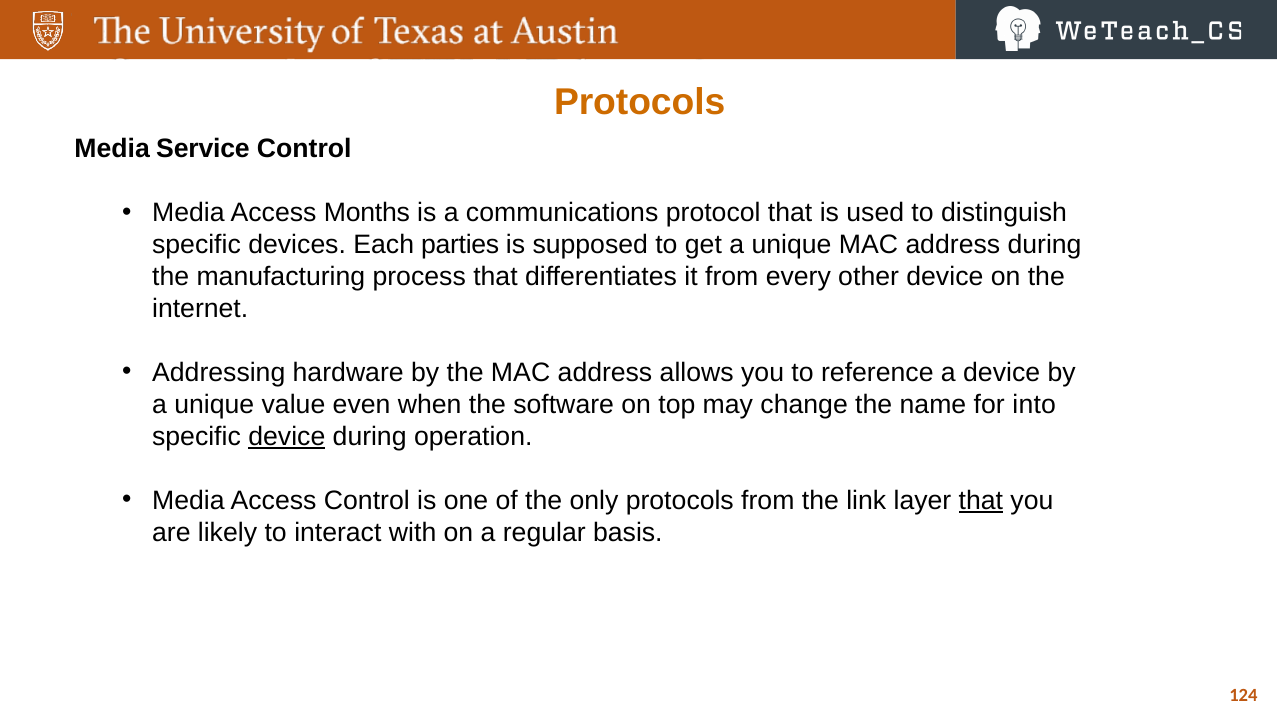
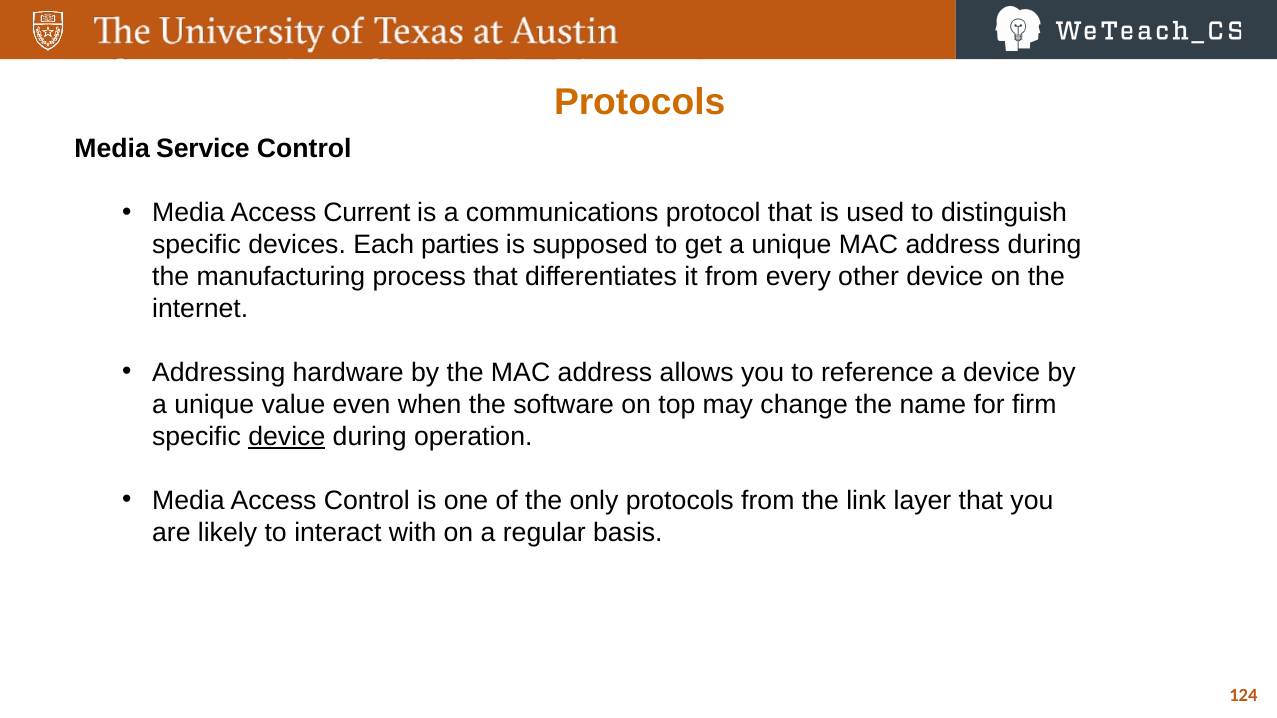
Months: Months -> Current (367, 213)
into: into -> firm (1034, 405)
that underline: present -> none (981, 501)
